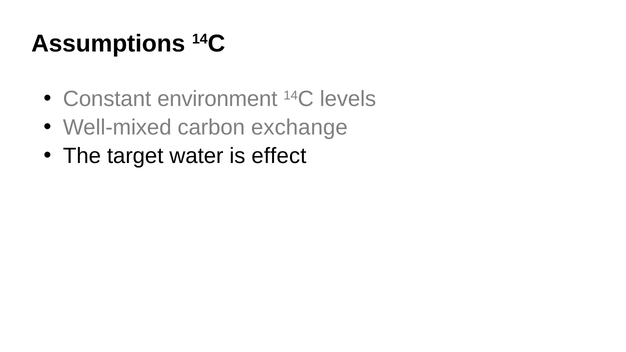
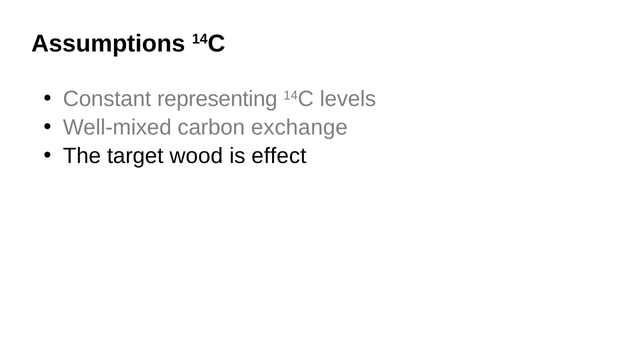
environment: environment -> representing (217, 99)
water: water -> wood (196, 156)
